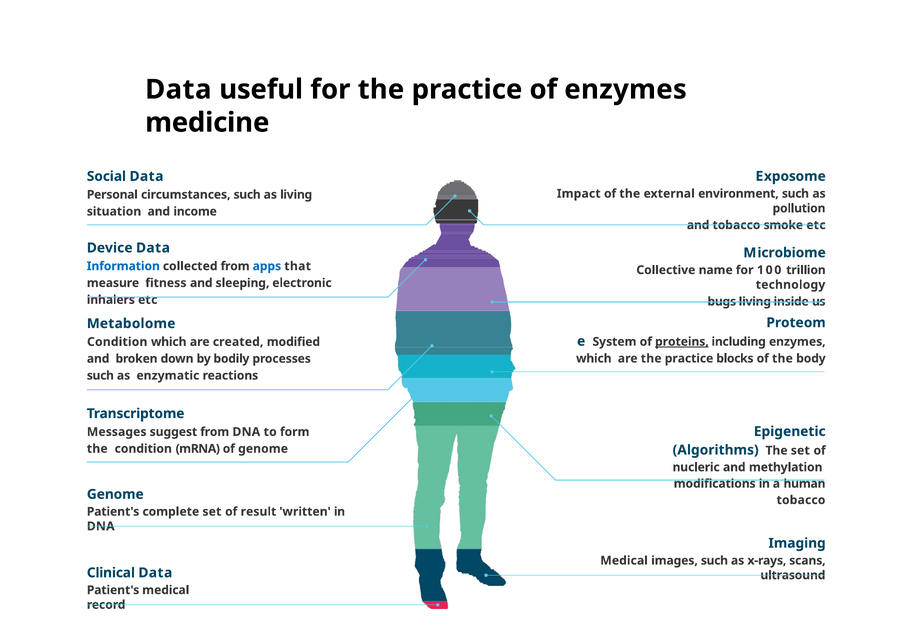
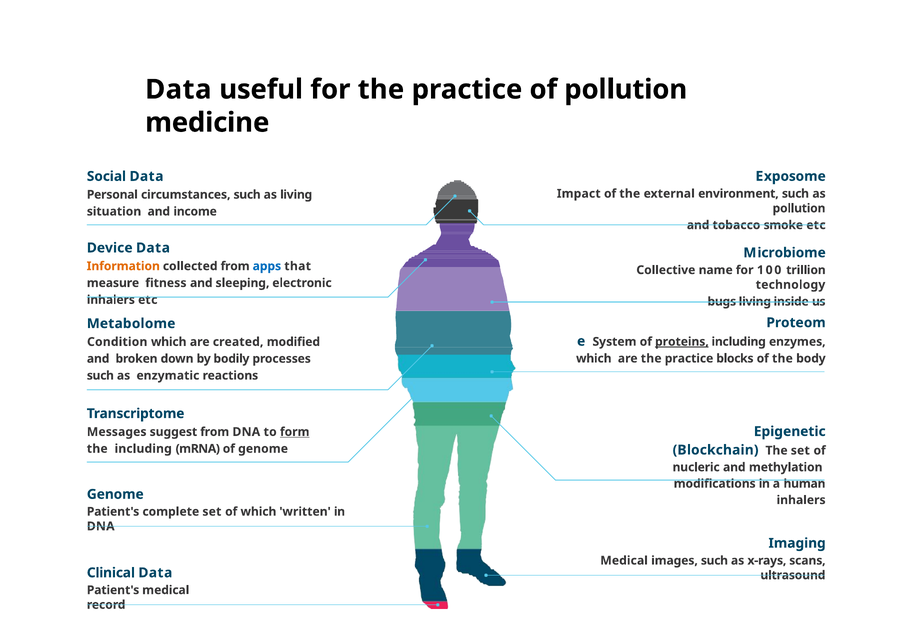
of enzymes: enzymes -> pollution (626, 90)
Information colour: blue -> orange (123, 266)
form underline: none -> present (295, 432)
the condition: condition -> including (143, 449)
Algorithms: Algorithms -> Blockchain (716, 450)
tobacco: tobacco -> inhalers (801, 500)
of result: result -> which (258, 512)
